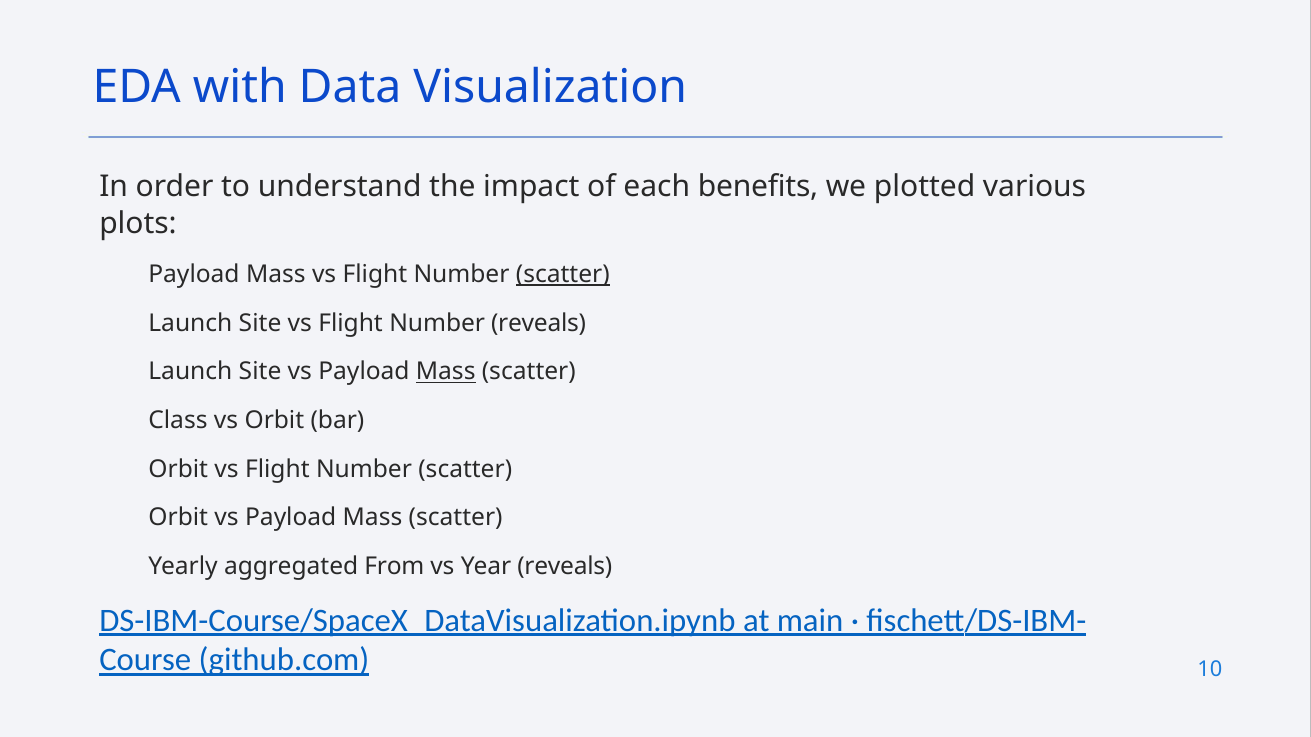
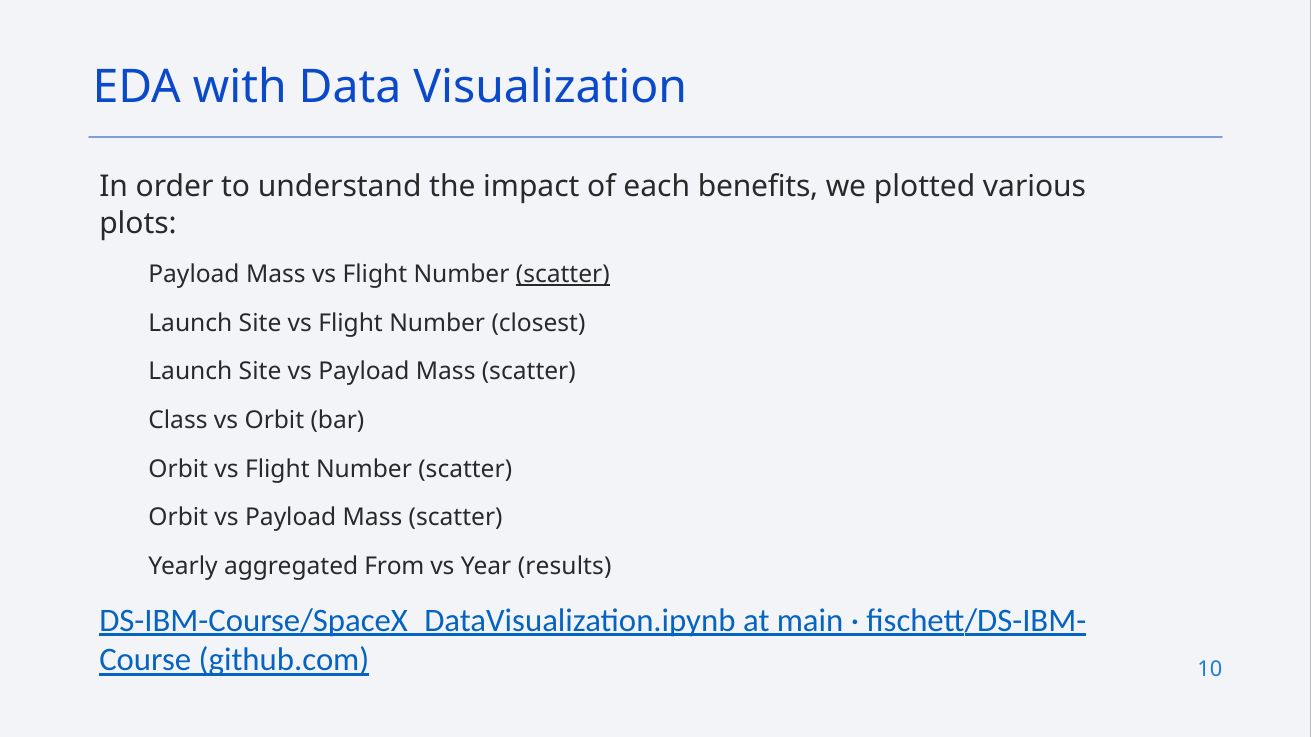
Number reveals: reveals -> closest (538, 323)
Mass underline: present -> none (446, 372)
Year reveals: reveals -> results (565, 566)
